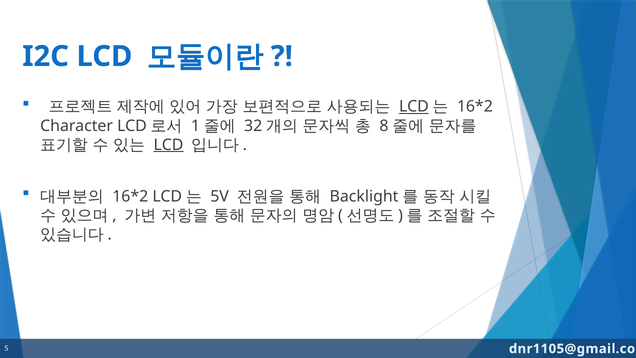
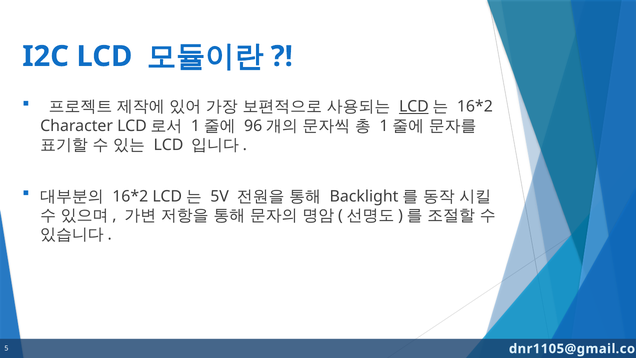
32: 32 -> 96 (253, 126)
8: 8 -> 1 (384, 126)
LCD underline: present -> none (168, 145)
